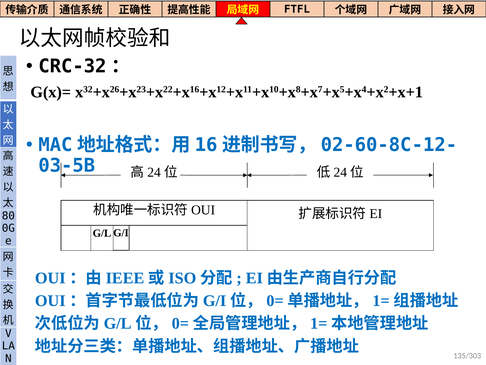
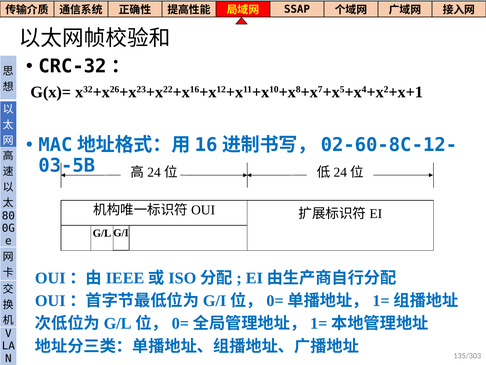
FTFL: FTFL -> SSAP (297, 9)
